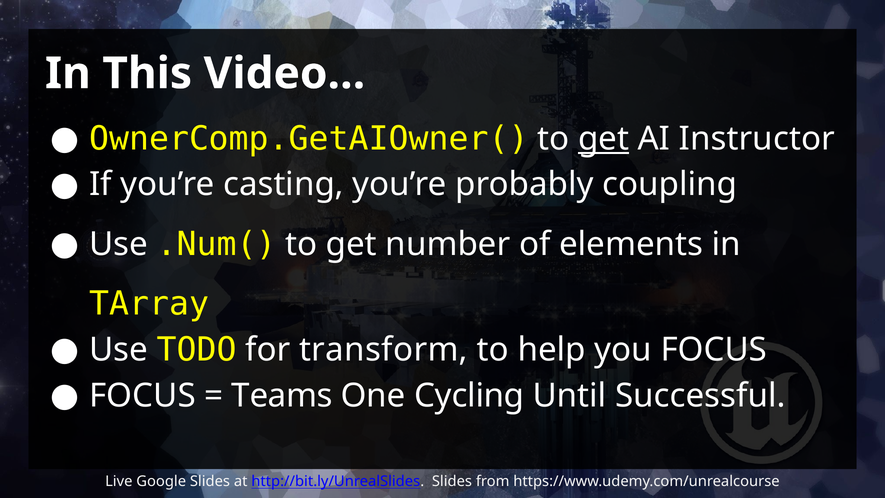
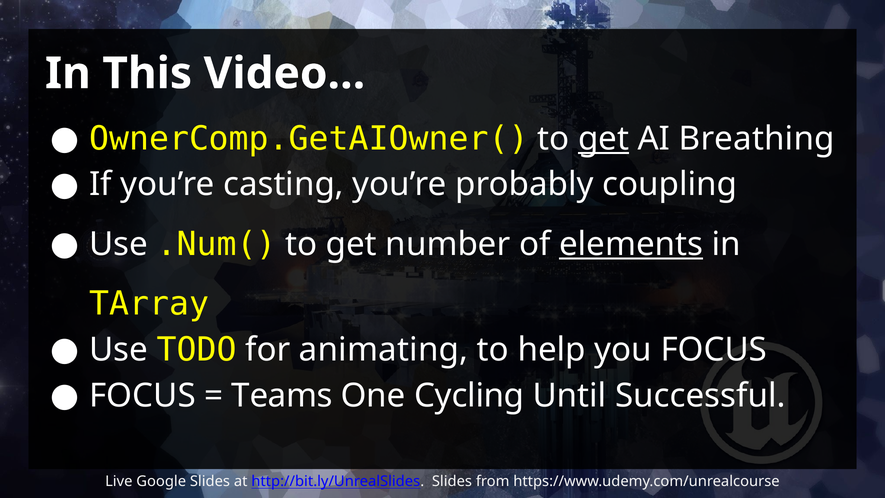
Instructor: Instructor -> Breathing (757, 139)
elements underline: none -> present (631, 244)
transform: transform -> animating (384, 350)
